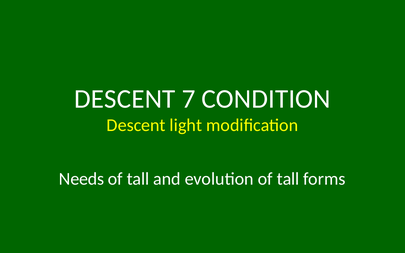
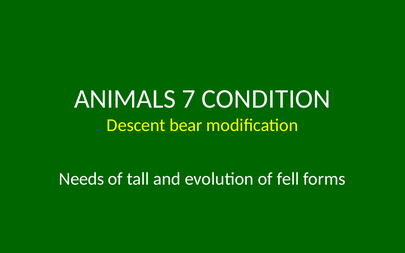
DESCENT: DESCENT -> ANIMALS (125, 99)
light: light -> bear (186, 125)
evolution of tall: tall -> fell (288, 179)
